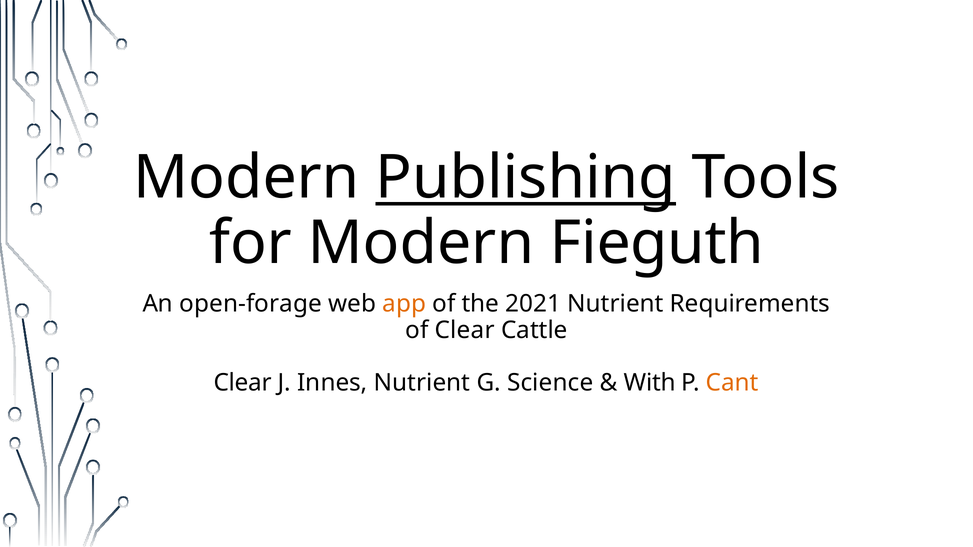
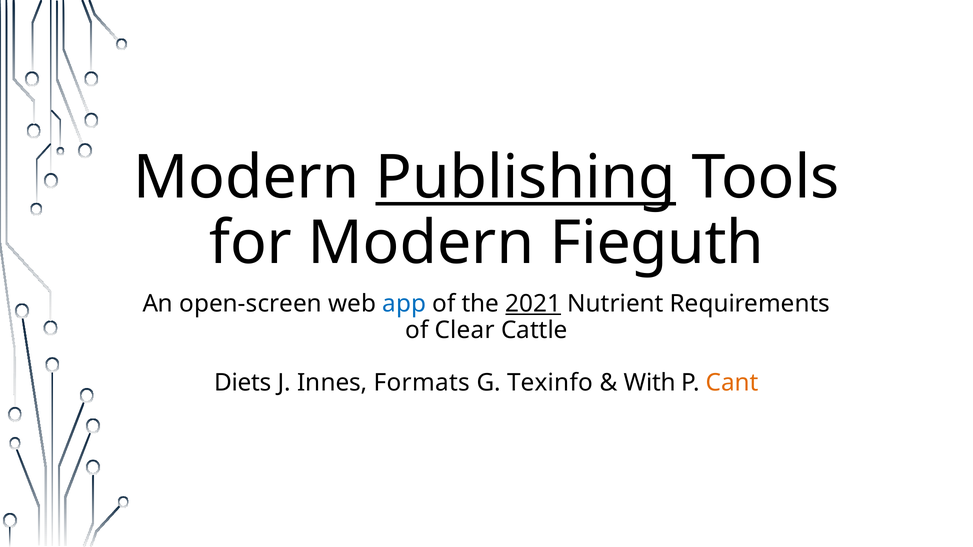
open-forage: open-forage -> open-screen (251, 304)
app colour: orange -> blue (404, 304)
2021 underline: none -> present (533, 304)
Clear: Clear -> Diets (243, 383)
Innes Nutrient: Nutrient -> Formats (422, 383)
Science: Science -> Texinfo (550, 383)
